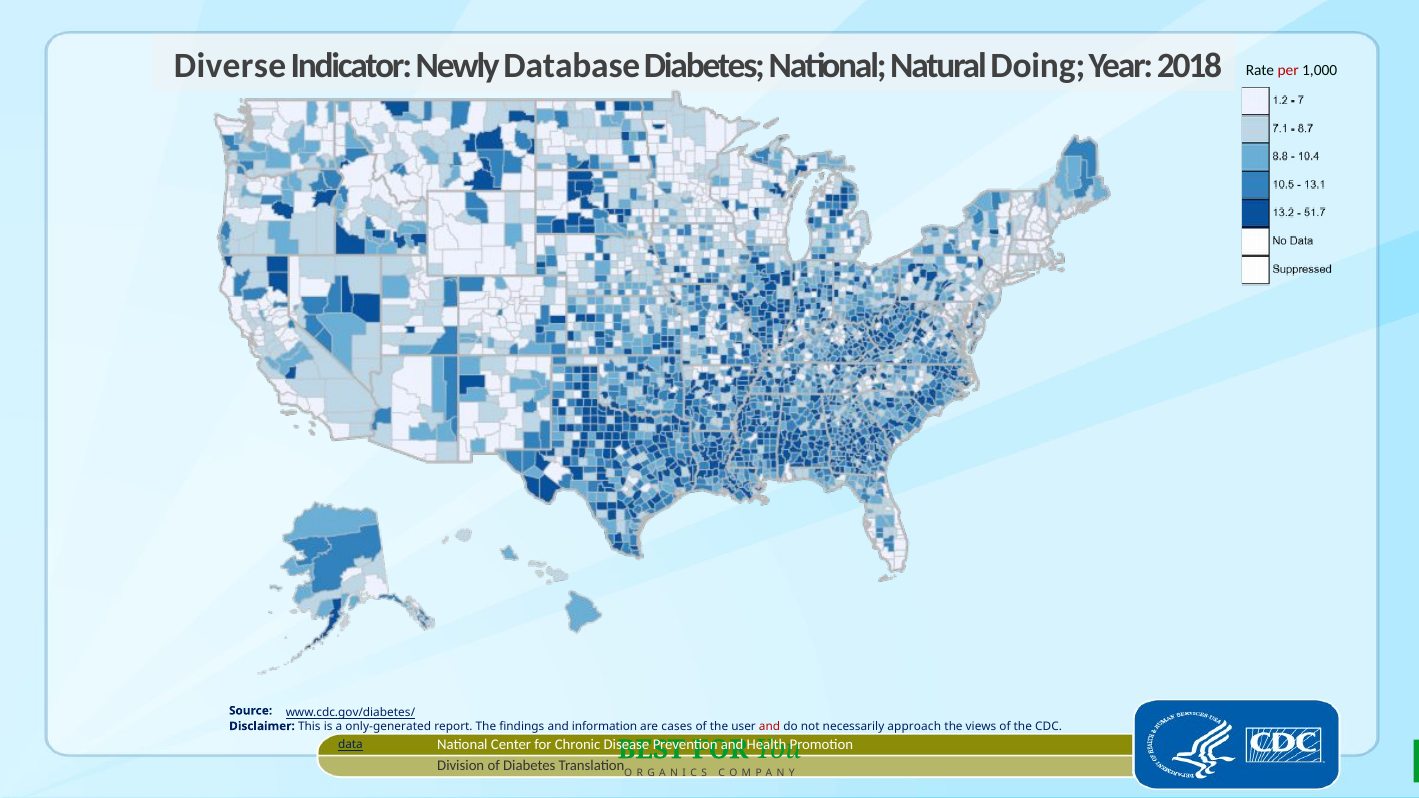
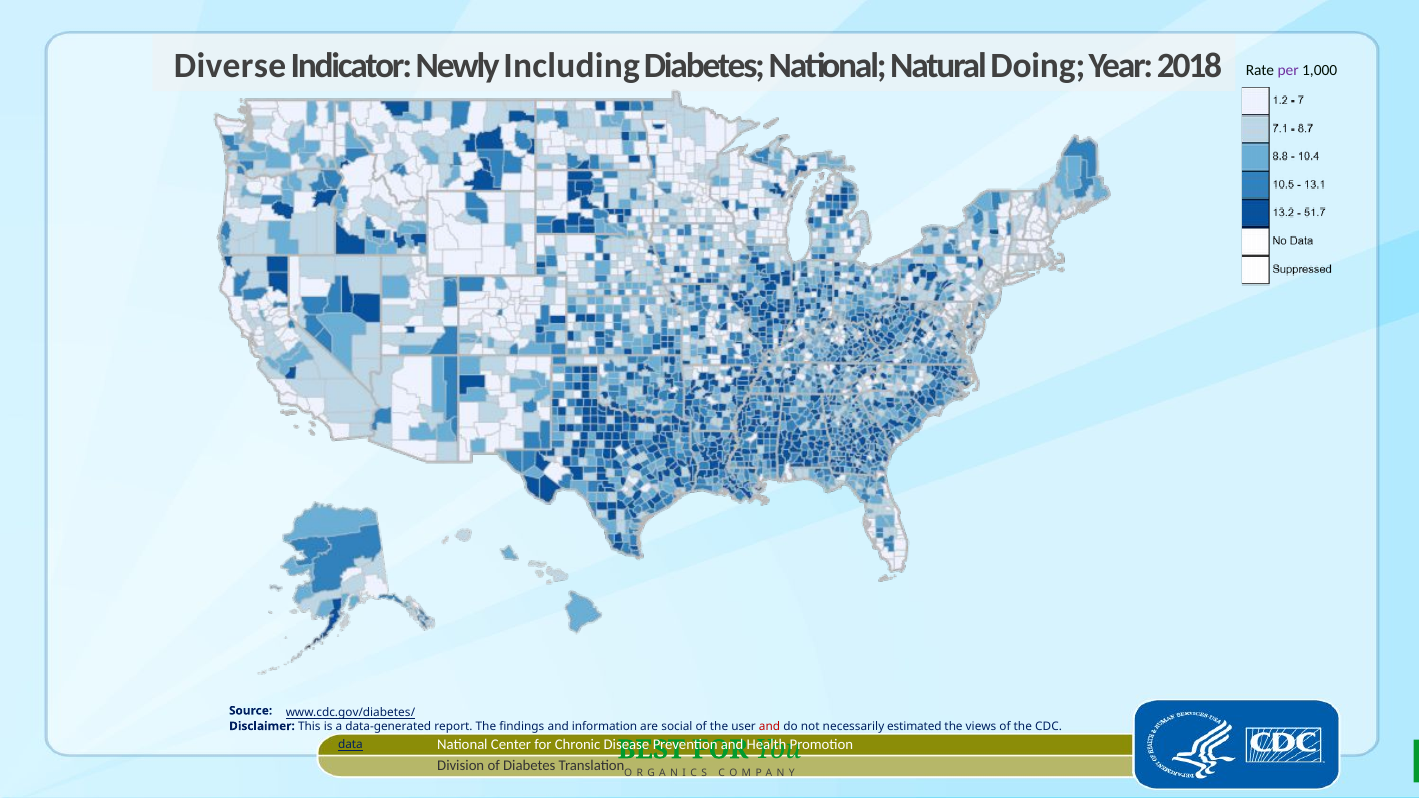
Database: Database -> Including (572, 66)
per colour: red -> purple (1288, 70)
only-generated: only-generated -> data-generated (388, 726)
cases: cases -> social (677, 726)
approach: approach -> estimated (914, 726)
